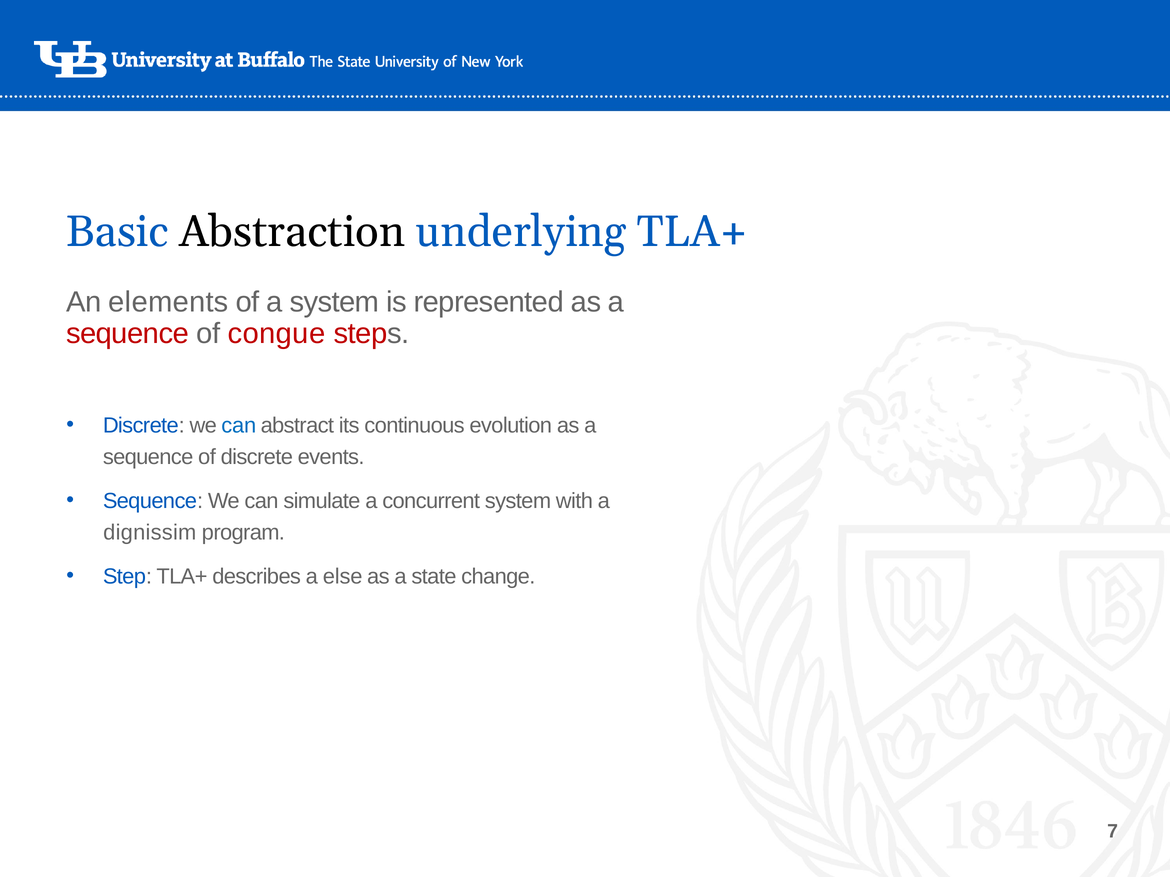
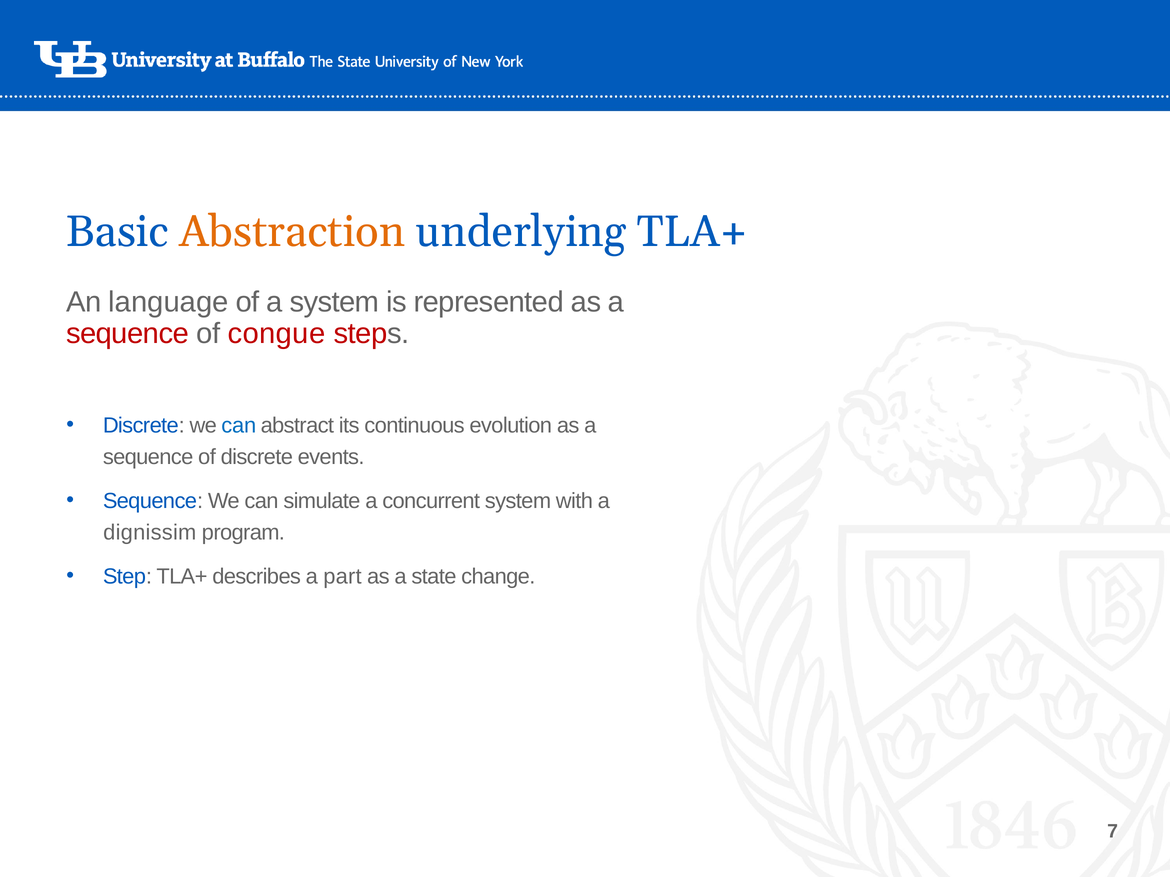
Abstraction colour: black -> orange (292, 232)
elements: elements -> language (169, 302)
else: else -> part (342, 577)
